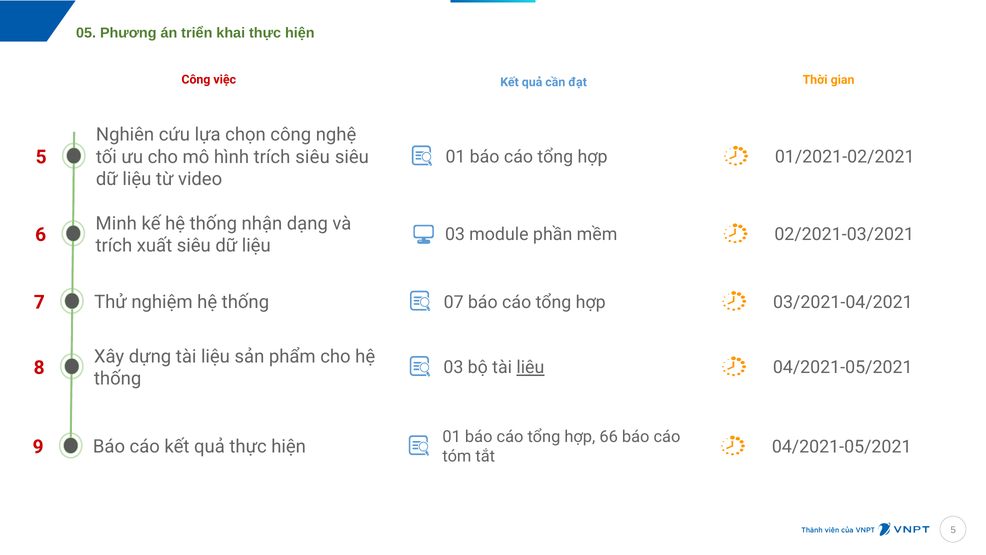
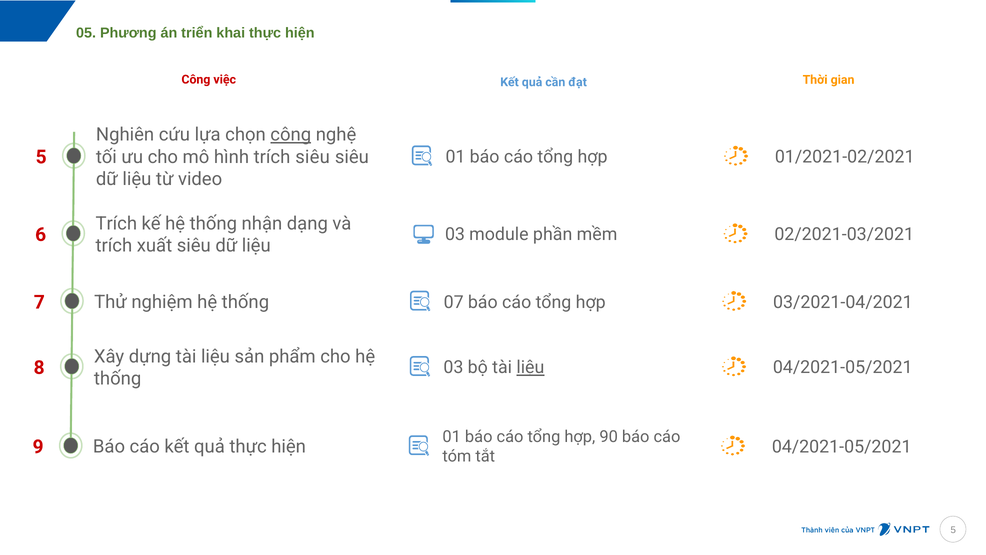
công underline: none -> present (291, 135)
Minh: Minh -> Trích (116, 223)
66: 66 -> 90 (609, 436)
